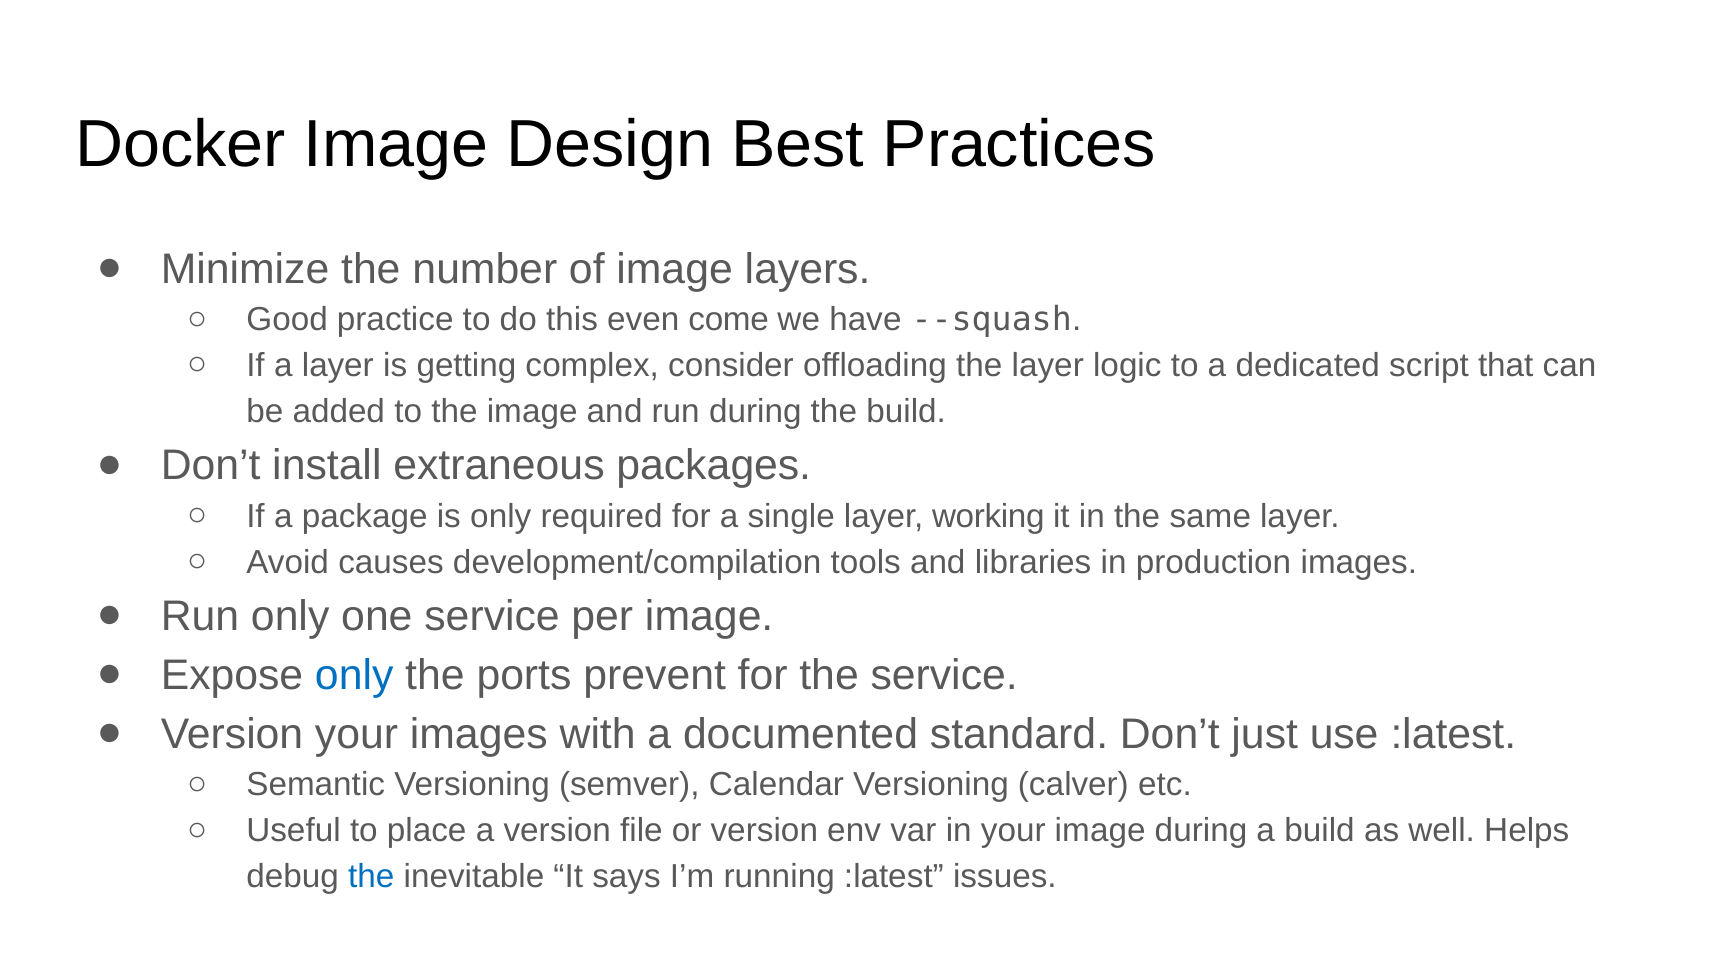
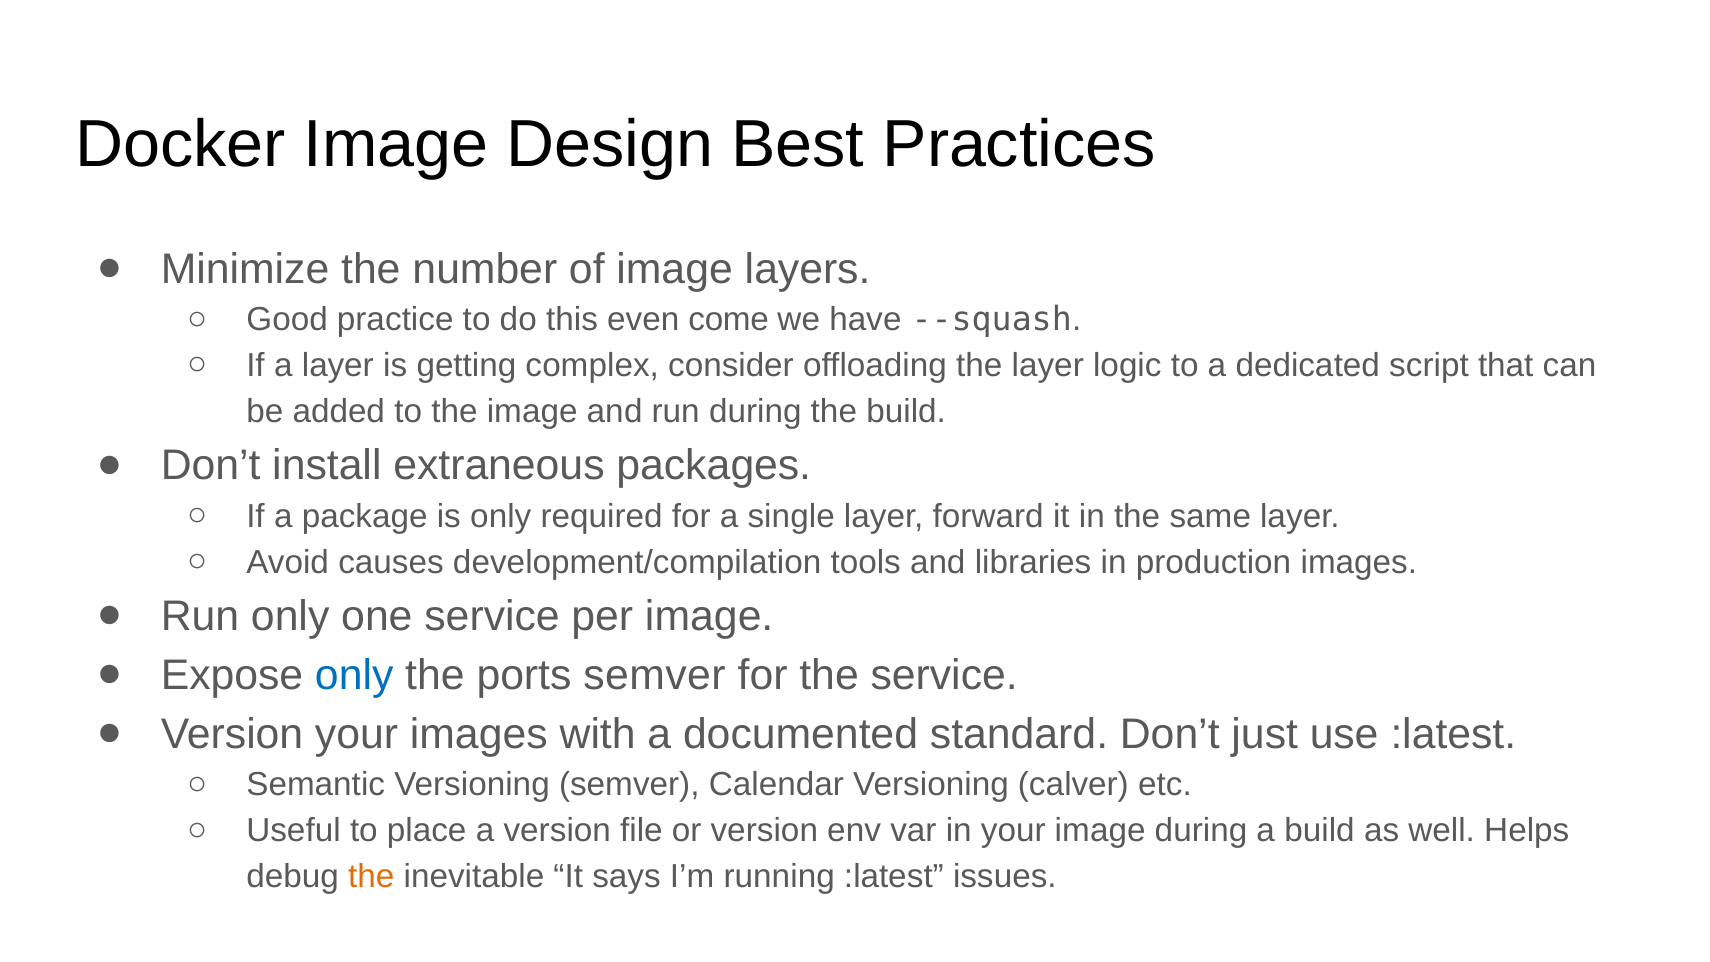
working: working -> forward (988, 516)
ports prevent: prevent -> semver (654, 675)
the colour: blue -> orange (371, 877)
